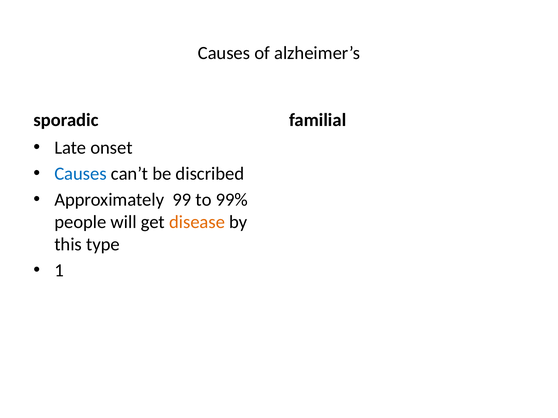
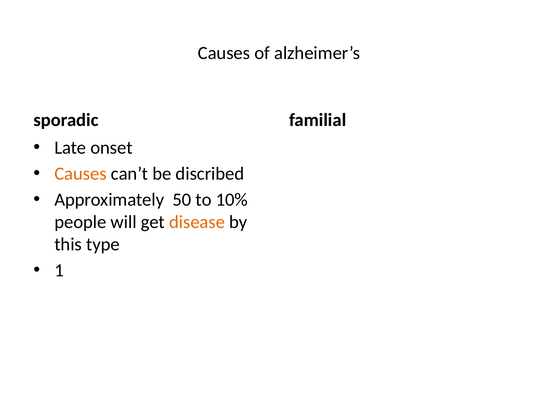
Causes colour: blue -> orange (81, 174)
99: 99 -> 50 (182, 200)
99%: 99% -> 10% (232, 200)
